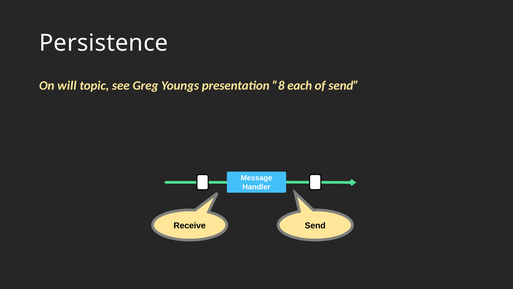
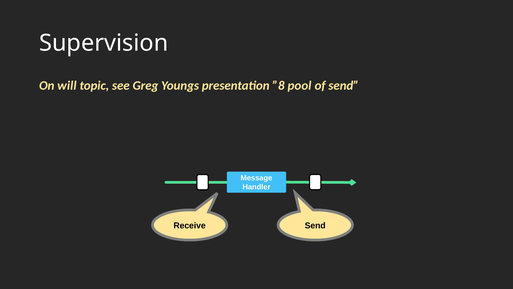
Persistence: Persistence -> Supervision (104, 43)
each: each -> pool (300, 86)
